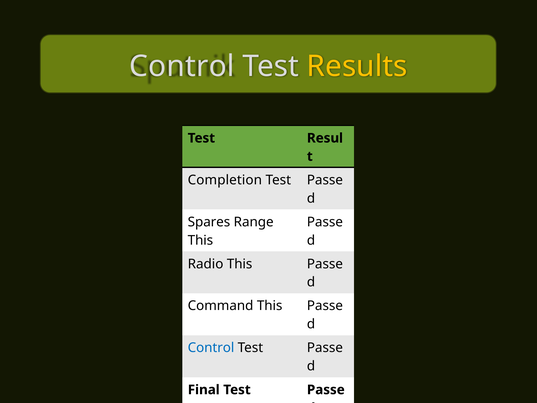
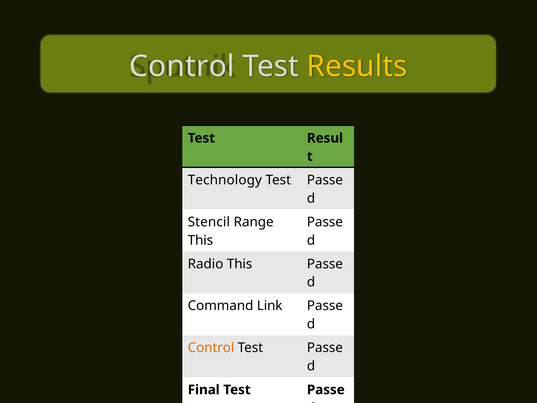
Completion: Completion -> Technology (225, 180)
Spares: Spares -> Stencil (209, 222)
Command This: This -> Link (270, 306)
Control colour: blue -> orange (211, 348)
